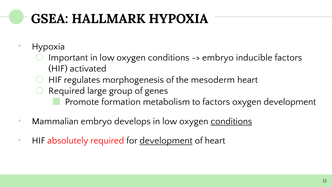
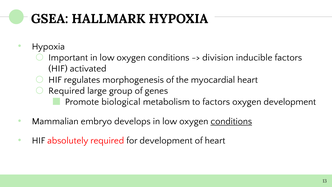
embryo: embryo -> division (218, 57)
mesoderm: mesoderm -> myocardial (213, 80)
formation: formation -> biological (121, 102)
development underline: present -> none (166, 140)
